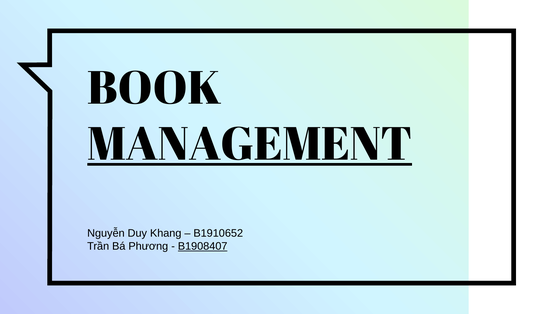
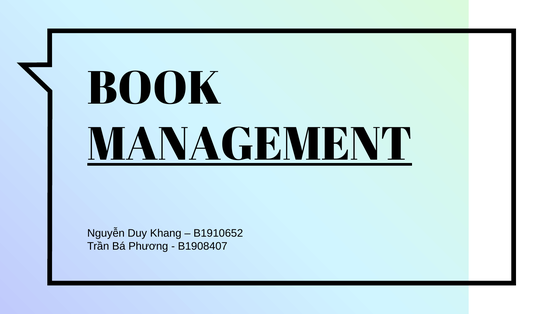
B1908407 underline: present -> none (203, 246)
